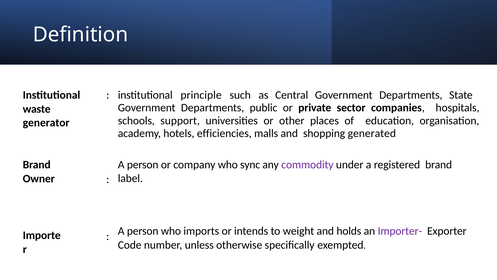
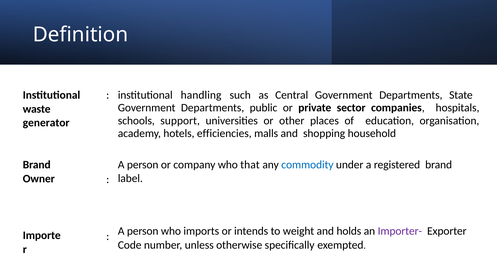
principle: principle -> handling (201, 95)
generated: generated -> household (372, 133)
sync: sync -> that (250, 164)
commodity colour: purple -> blue (307, 164)
